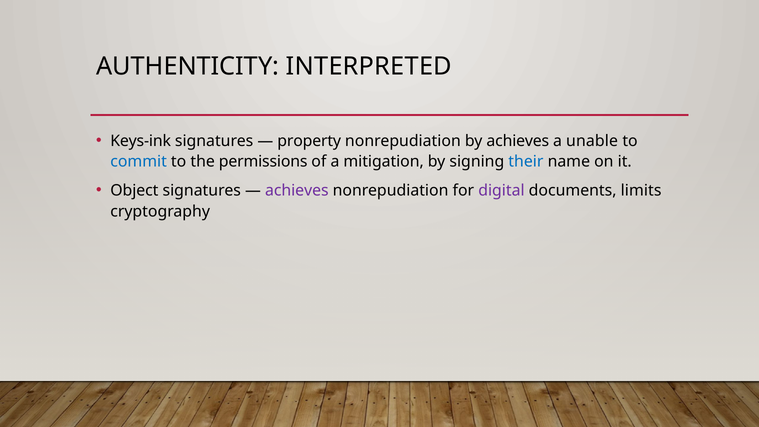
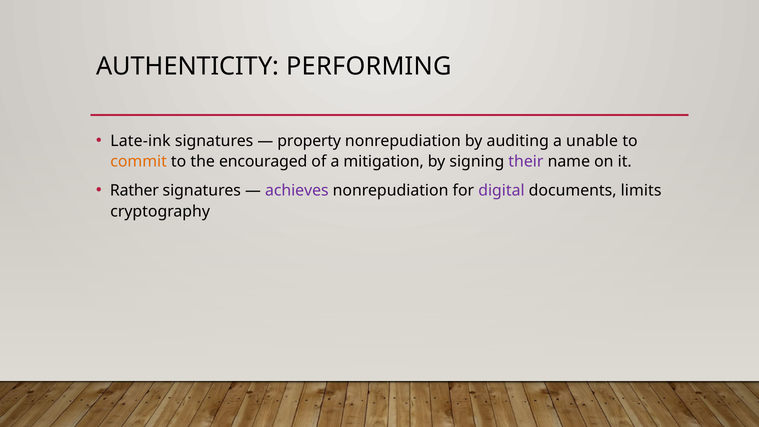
INTERPRETED: INTERPRETED -> PERFORMING (369, 66)
Keys-ink: Keys-ink -> Late-ink (140, 141)
by achieves: achieves -> auditing (518, 141)
commit colour: blue -> orange (139, 162)
permissions: permissions -> encouraged (263, 162)
their colour: blue -> purple (526, 162)
Object: Object -> Rather (134, 190)
